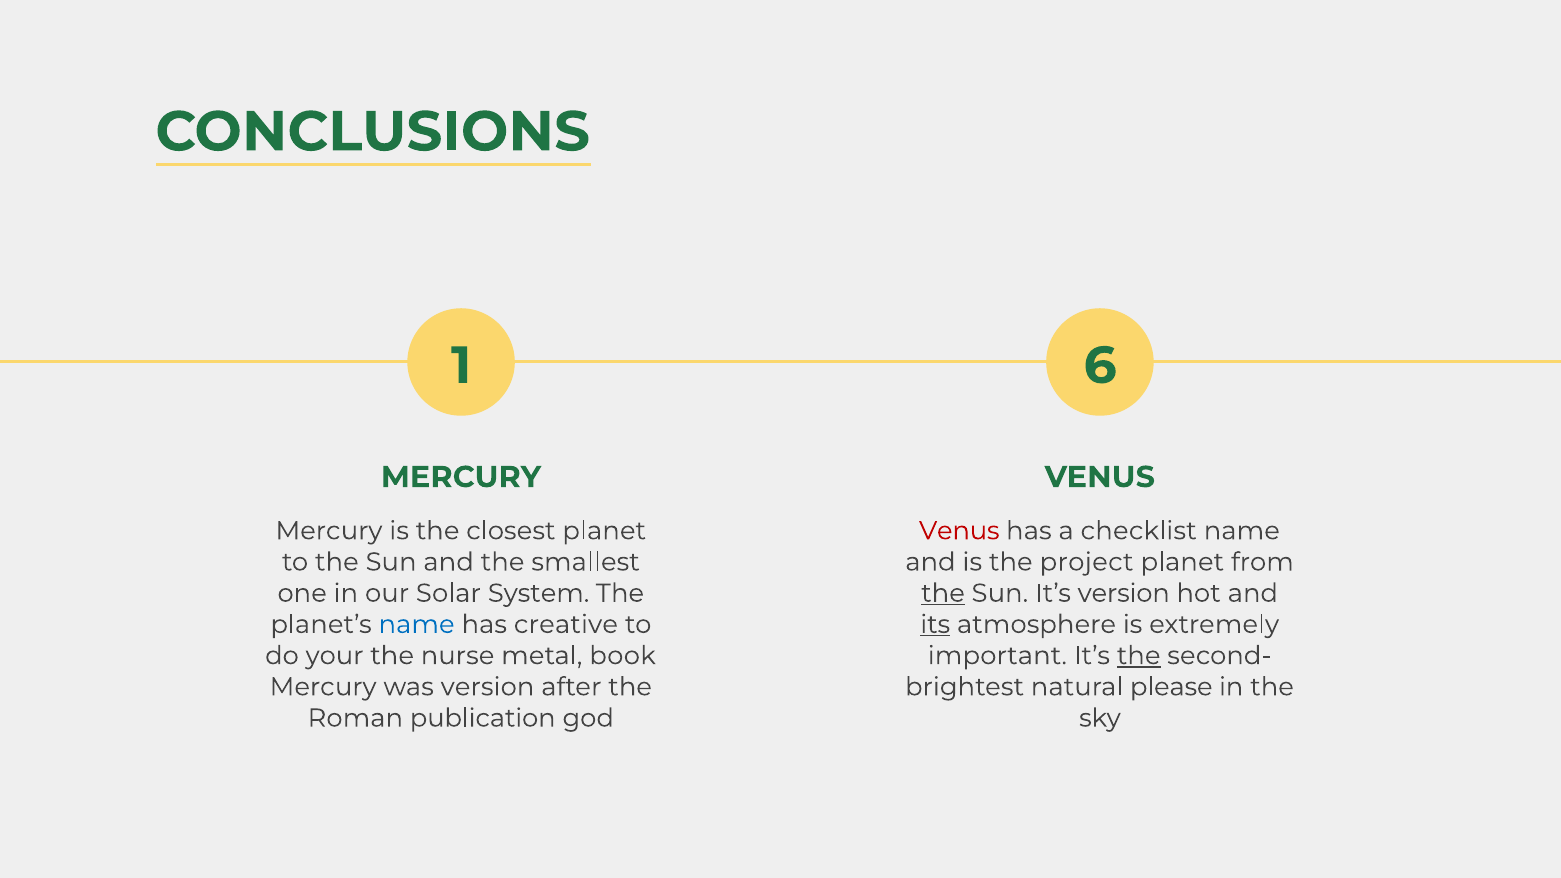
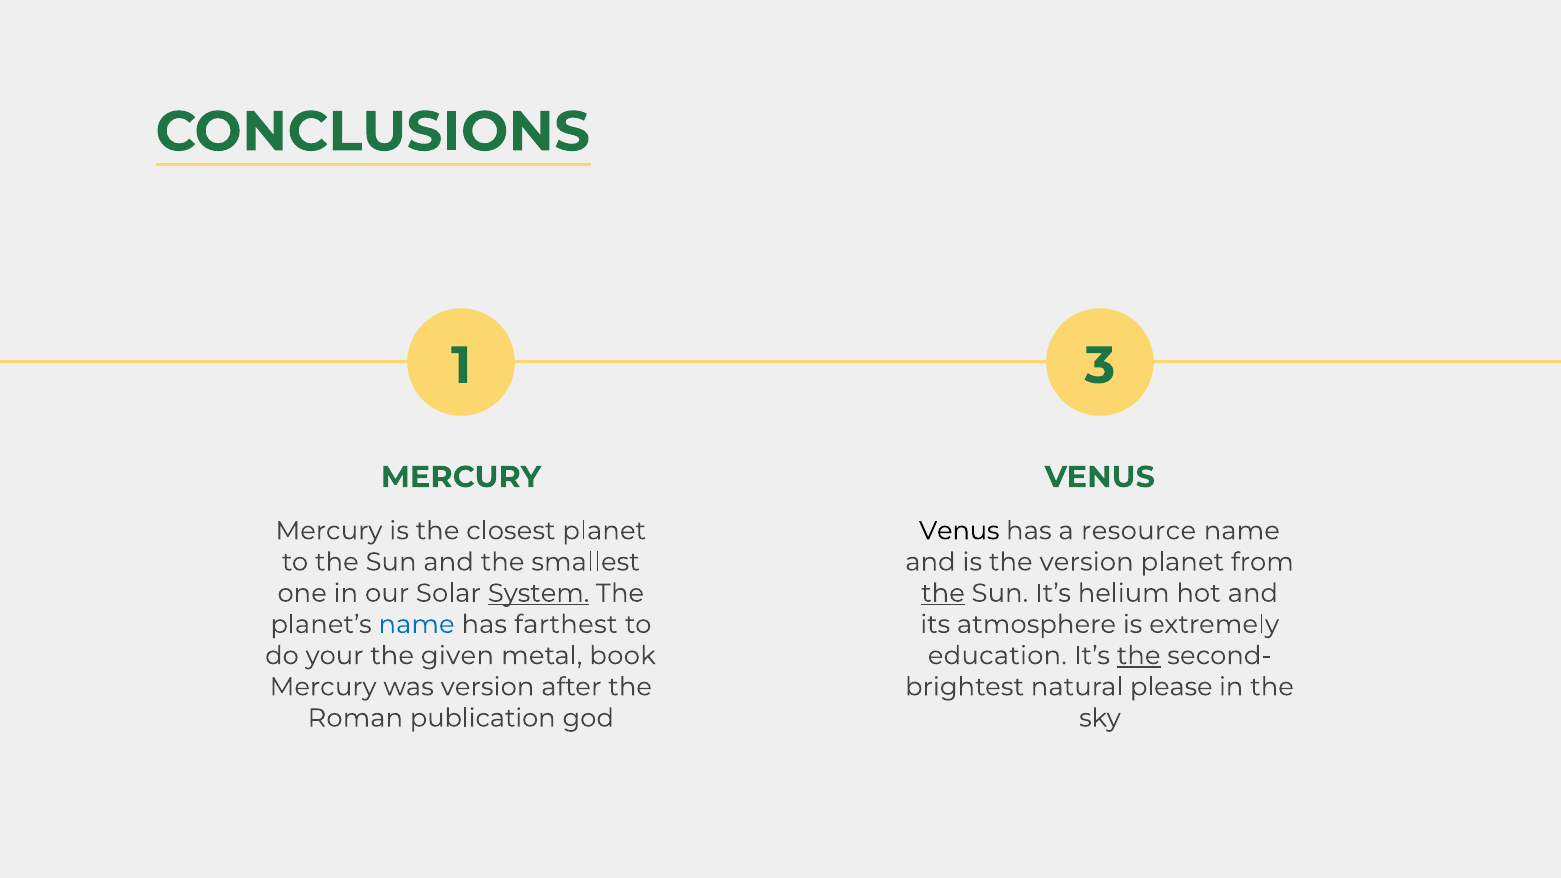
6: 6 -> 3 (1100, 366)
Venus colour: red -> black (959, 531)
checklist: checklist -> resource (1139, 531)
the project: project -> version (1087, 562)
System underline: none -> present (539, 593)
It’s version: version -> helium (1124, 593)
creative: creative -> farthest (566, 624)
its underline: present -> none (935, 624)
nurse: nurse -> given (457, 656)
important: important -> education (997, 656)
